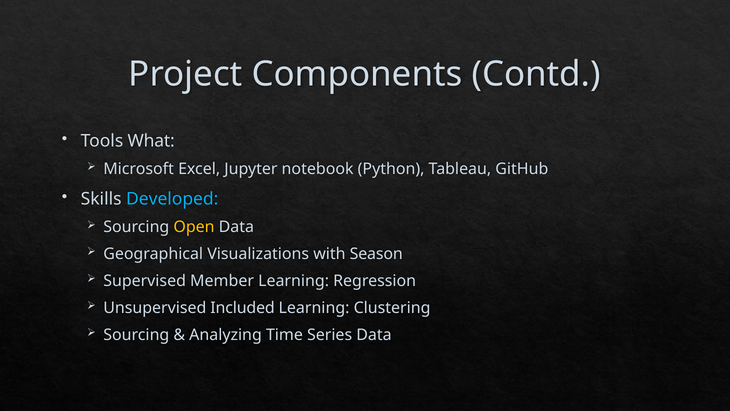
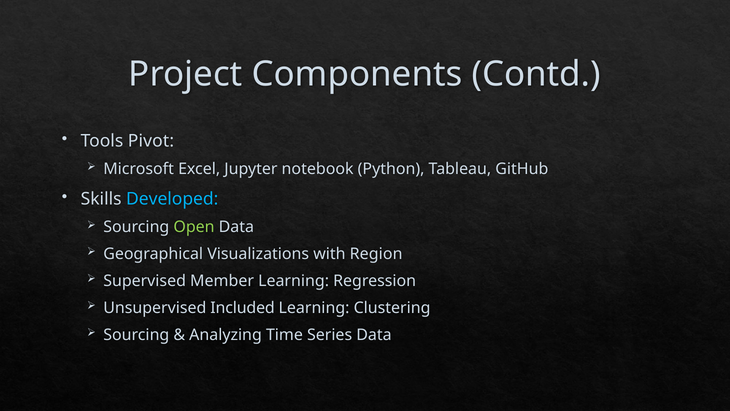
What: What -> Pivot (151, 141)
Open colour: yellow -> light green (194, 227)
Season: Season -> Region (376, 254)
